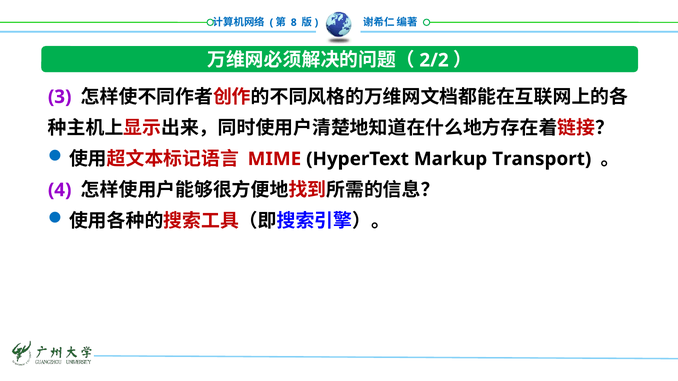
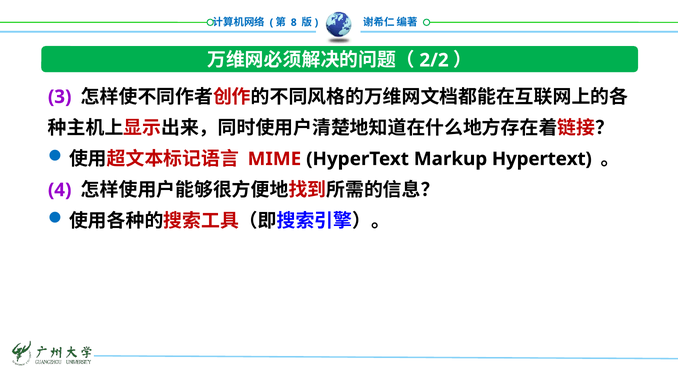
Markup Transport: Transport -> Hypertext (542, 159)
